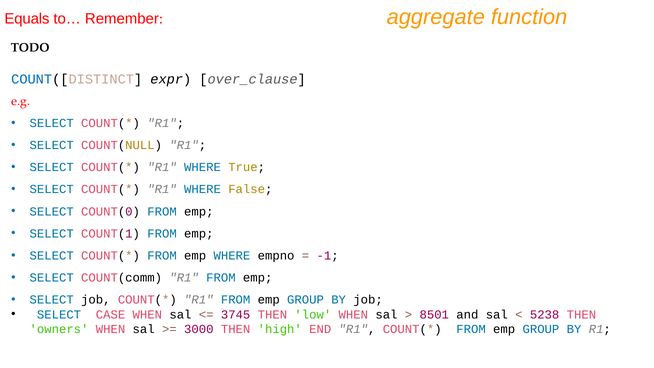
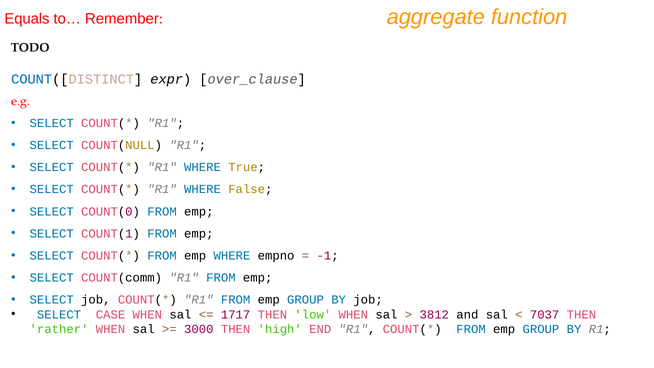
3745: 3745 -> 1717 (236, 314)
8501: 8501 -> 3812 (434, 314)
5238: 5238 -> 7037 (545, 314)
owners: owners -> rather (59, 329)
